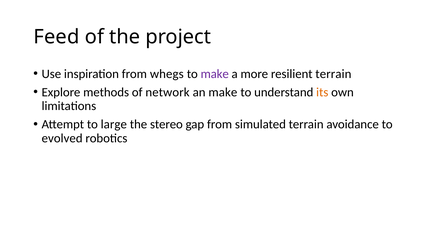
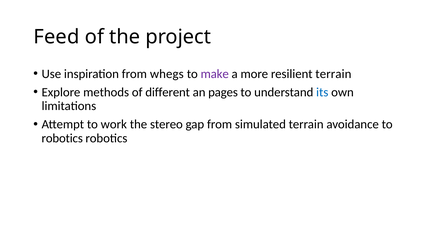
network: network -> different (168, 92)
an make: make -> pages (223, 92)
its colour: orange -> blue (322, 92)
large: large -> work (114, 125)
evolved: evolved -> robotics (62, 138)
